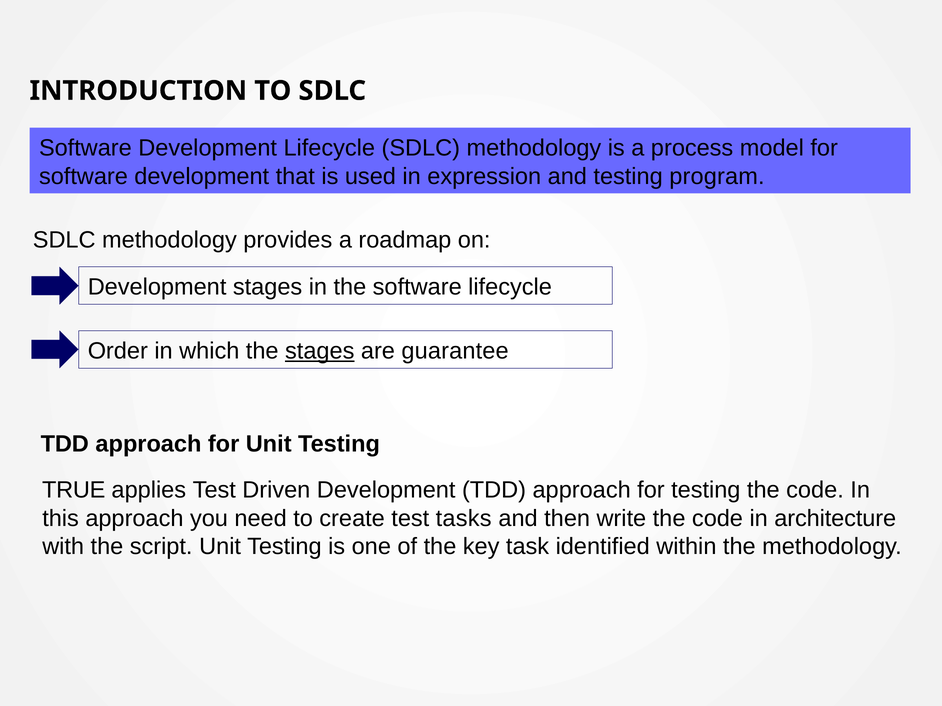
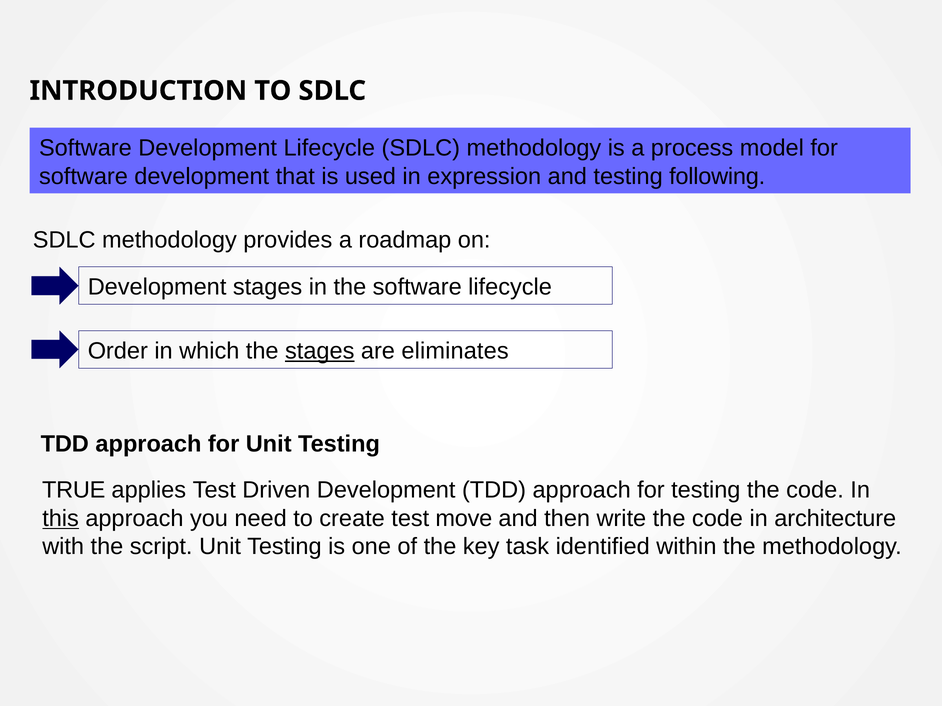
program: program -> following (717, 176)
guarantee: guarantee -> eliminates (455, 351)
this underline: none -> present (61, 519)
tasks: tasks -> move (464, 519)
